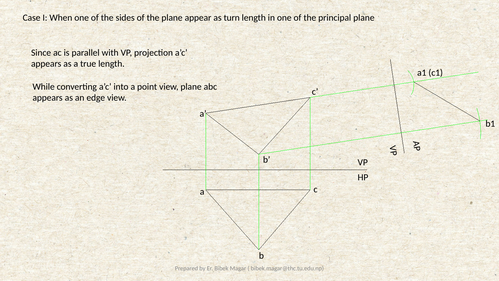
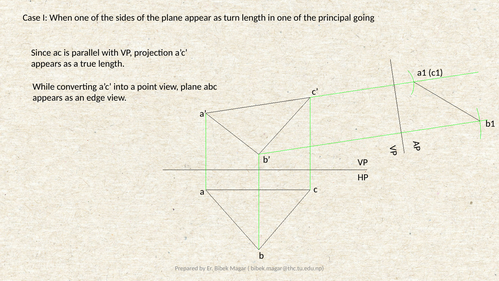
principal plane: plane -> going (364, 18)
